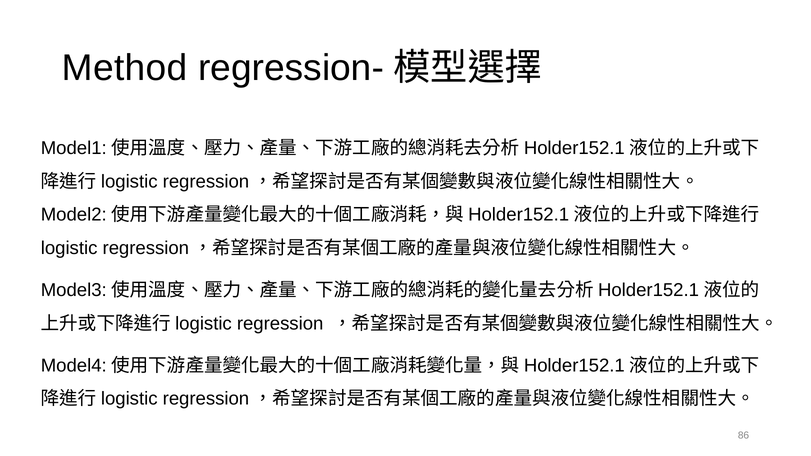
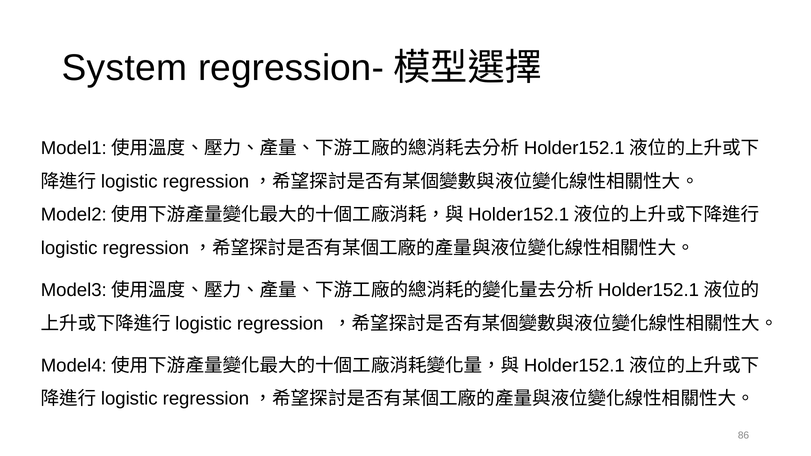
Method: Method -> System (125, 68)
